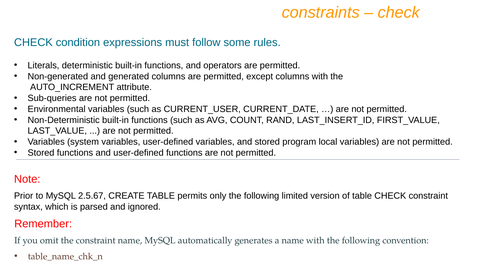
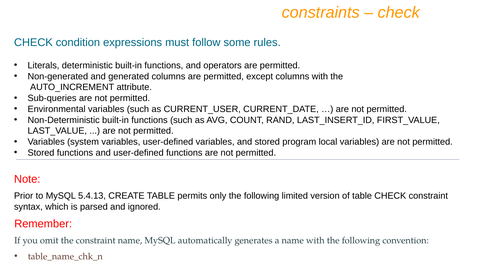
2.5.67: 2.5.67 -> 5.4.13 (92, 195)
